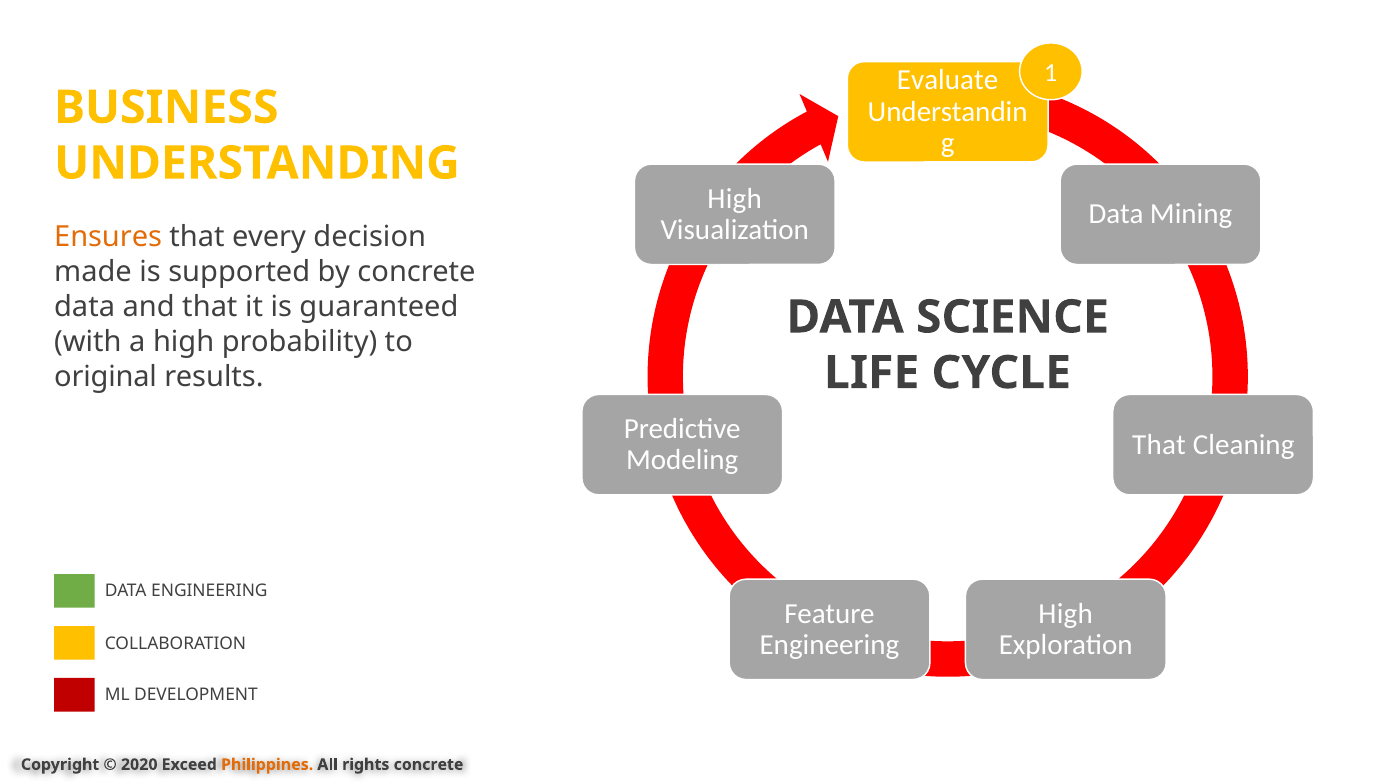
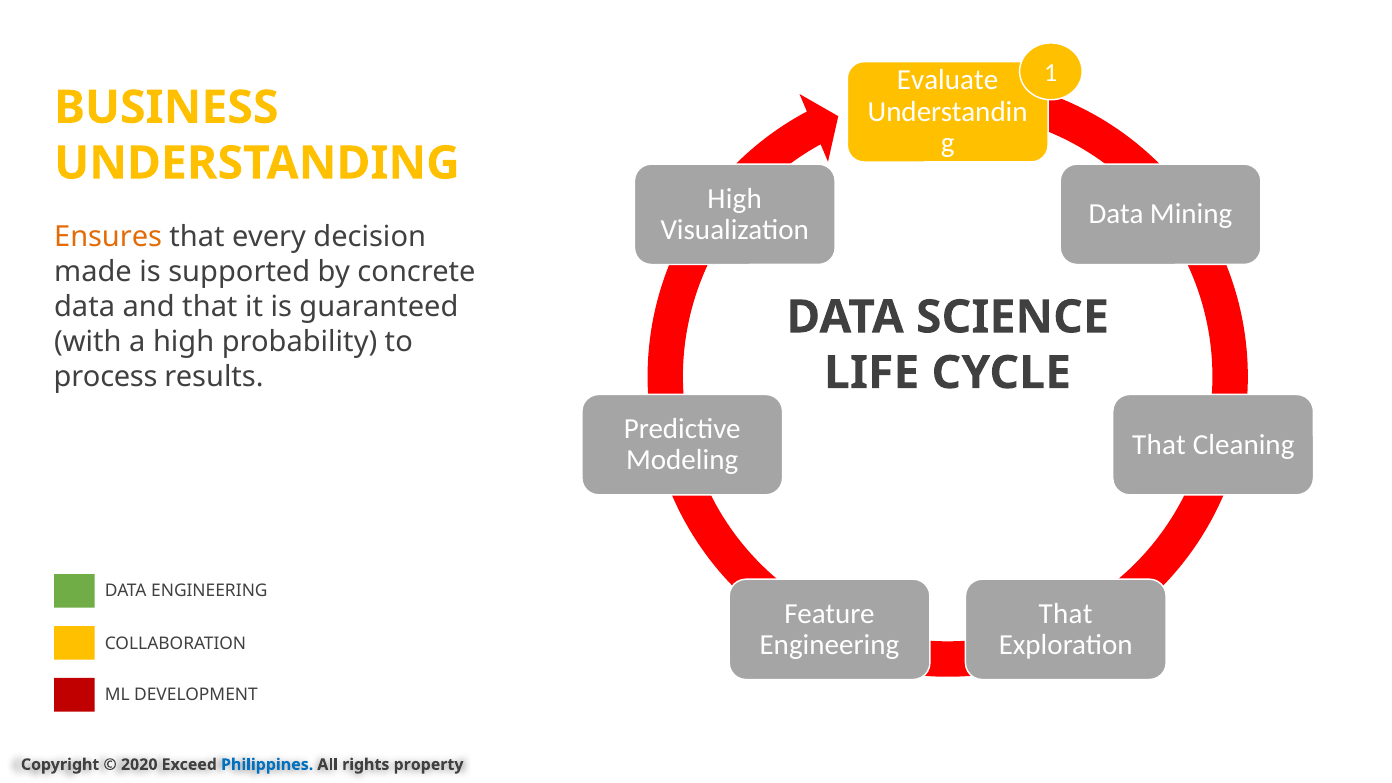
original: original -> process (106, 376)
High: High -> That (1066, 613)
Philippines colour: orange -> blue (267, 765)
rights concrete: concrete -> property (429, 765)
